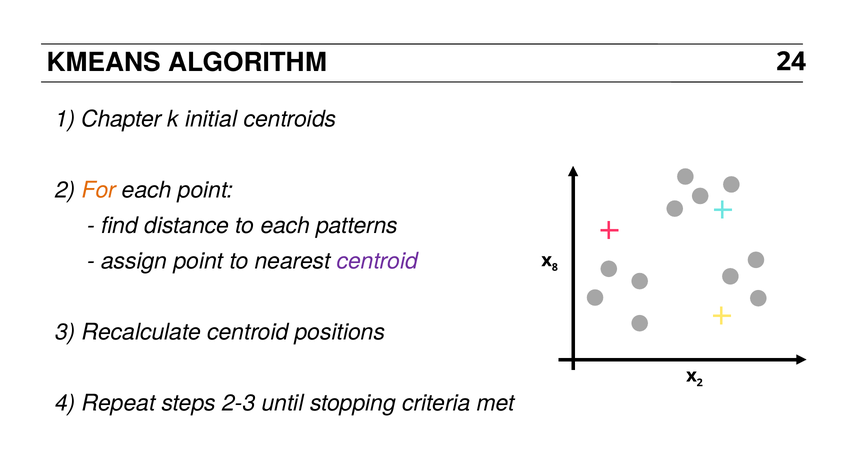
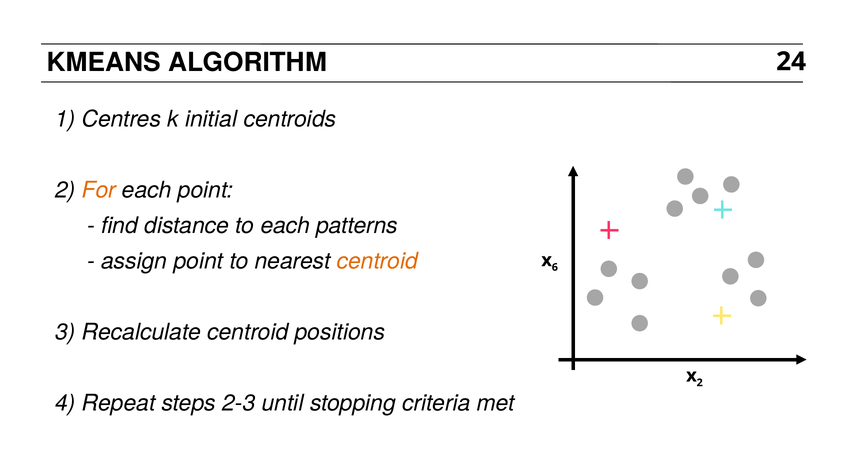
Chapter: Chapter -> Centres (121, 119)
centroid colour: purple -> orange (377, 261)
8: 8 -> 6 (555, 267)
